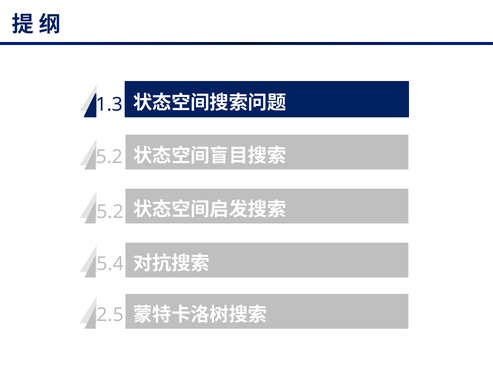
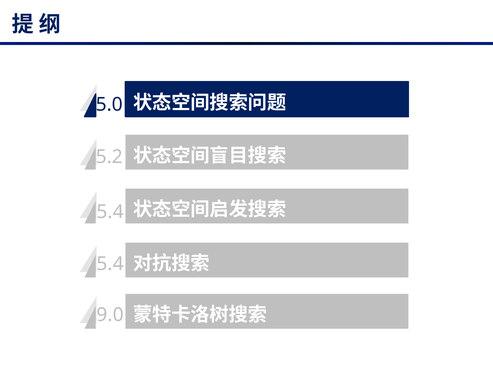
1.3: 1.3 -> 5.0 (109, 105)
5.2: 5.2 -> 5.4 (110, 212)
2.5: 2.5 -> 9.0 (110, 316)
